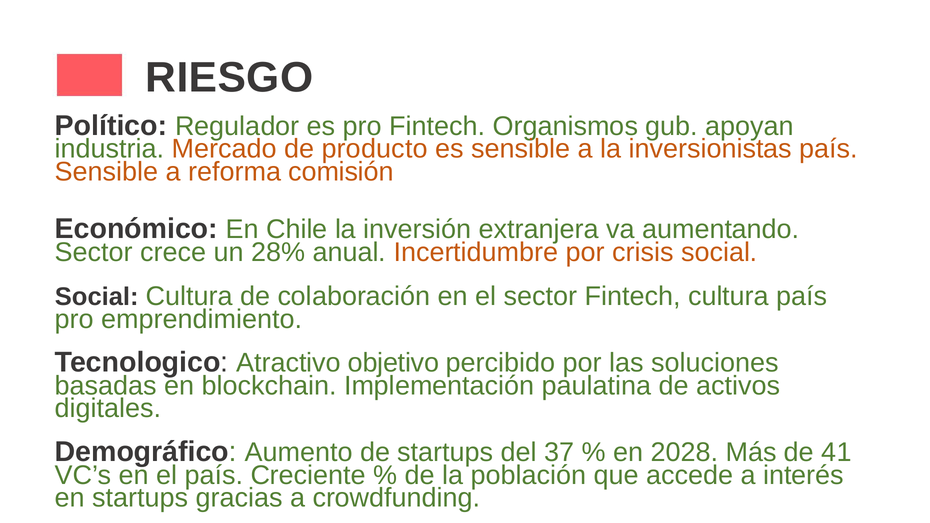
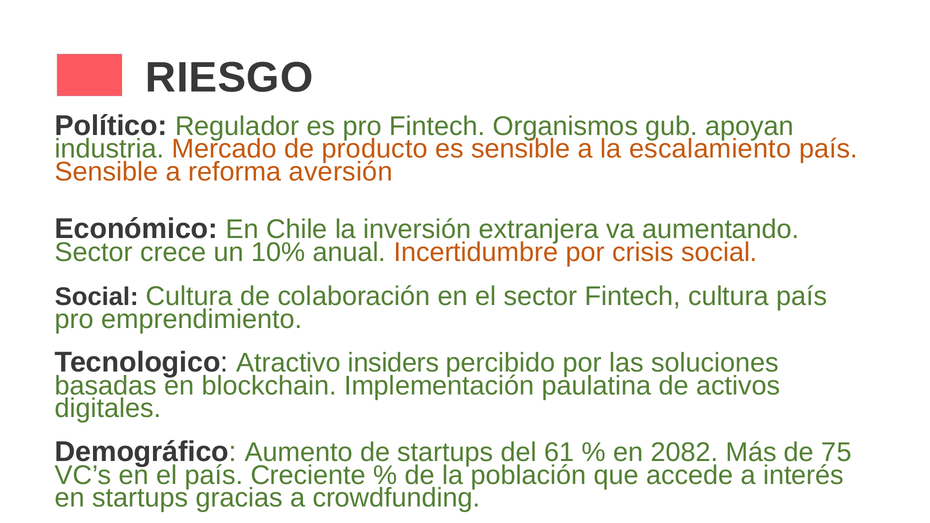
inversionistas: inversionistas -> escalamiento (710, 149)
comisión: comisión -> aversión (341, 172)
28%: 28% -> 10% (278, 252)
objetivo: objetivo -> insiders (394, 363)
37: 37 -> 61 (559, 452)
2028: 2028 -> 2082 (684, 452)
41: 41 -> 75 (837, 452)
